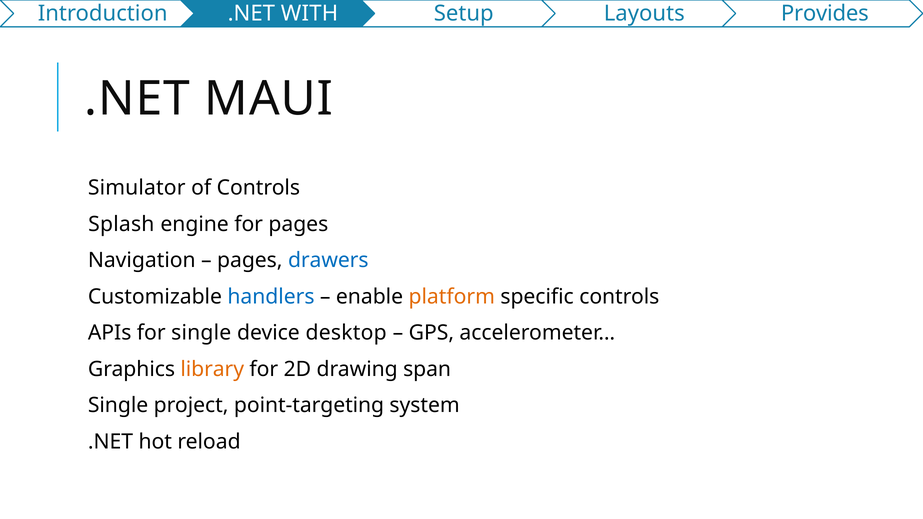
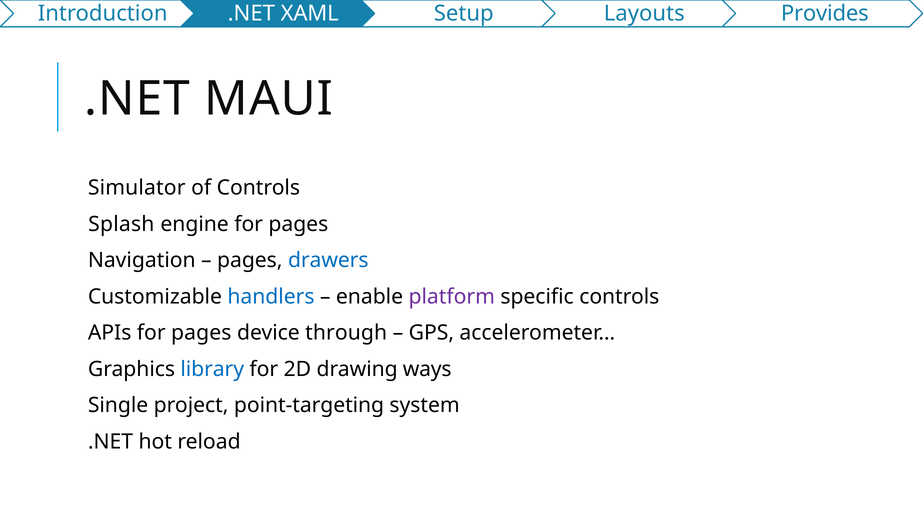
WITH: WITH -> XAML (310, 13)
platform colour: orange -> purple (452, 297)
APIs for single: single -> pages (201, 333)
desktop: desktop -> through (346, 333)
library colour: orange -> blue (212, 369)
span: span -> ways (427, 369)
